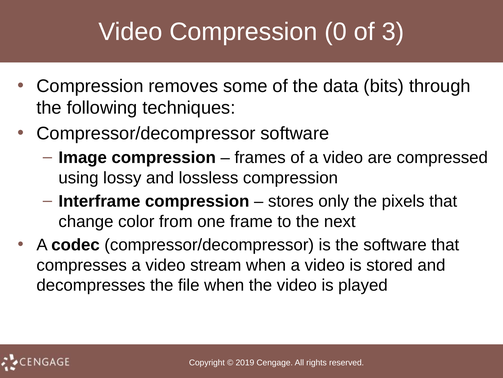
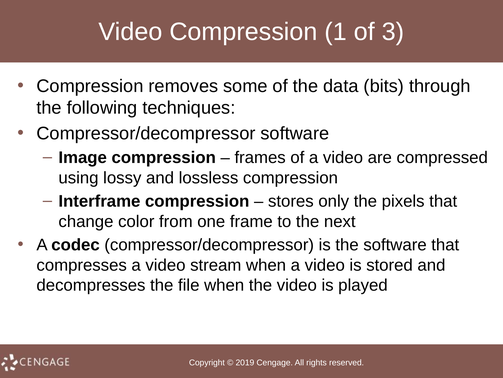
0: 0 -> 1 (336, 32)
